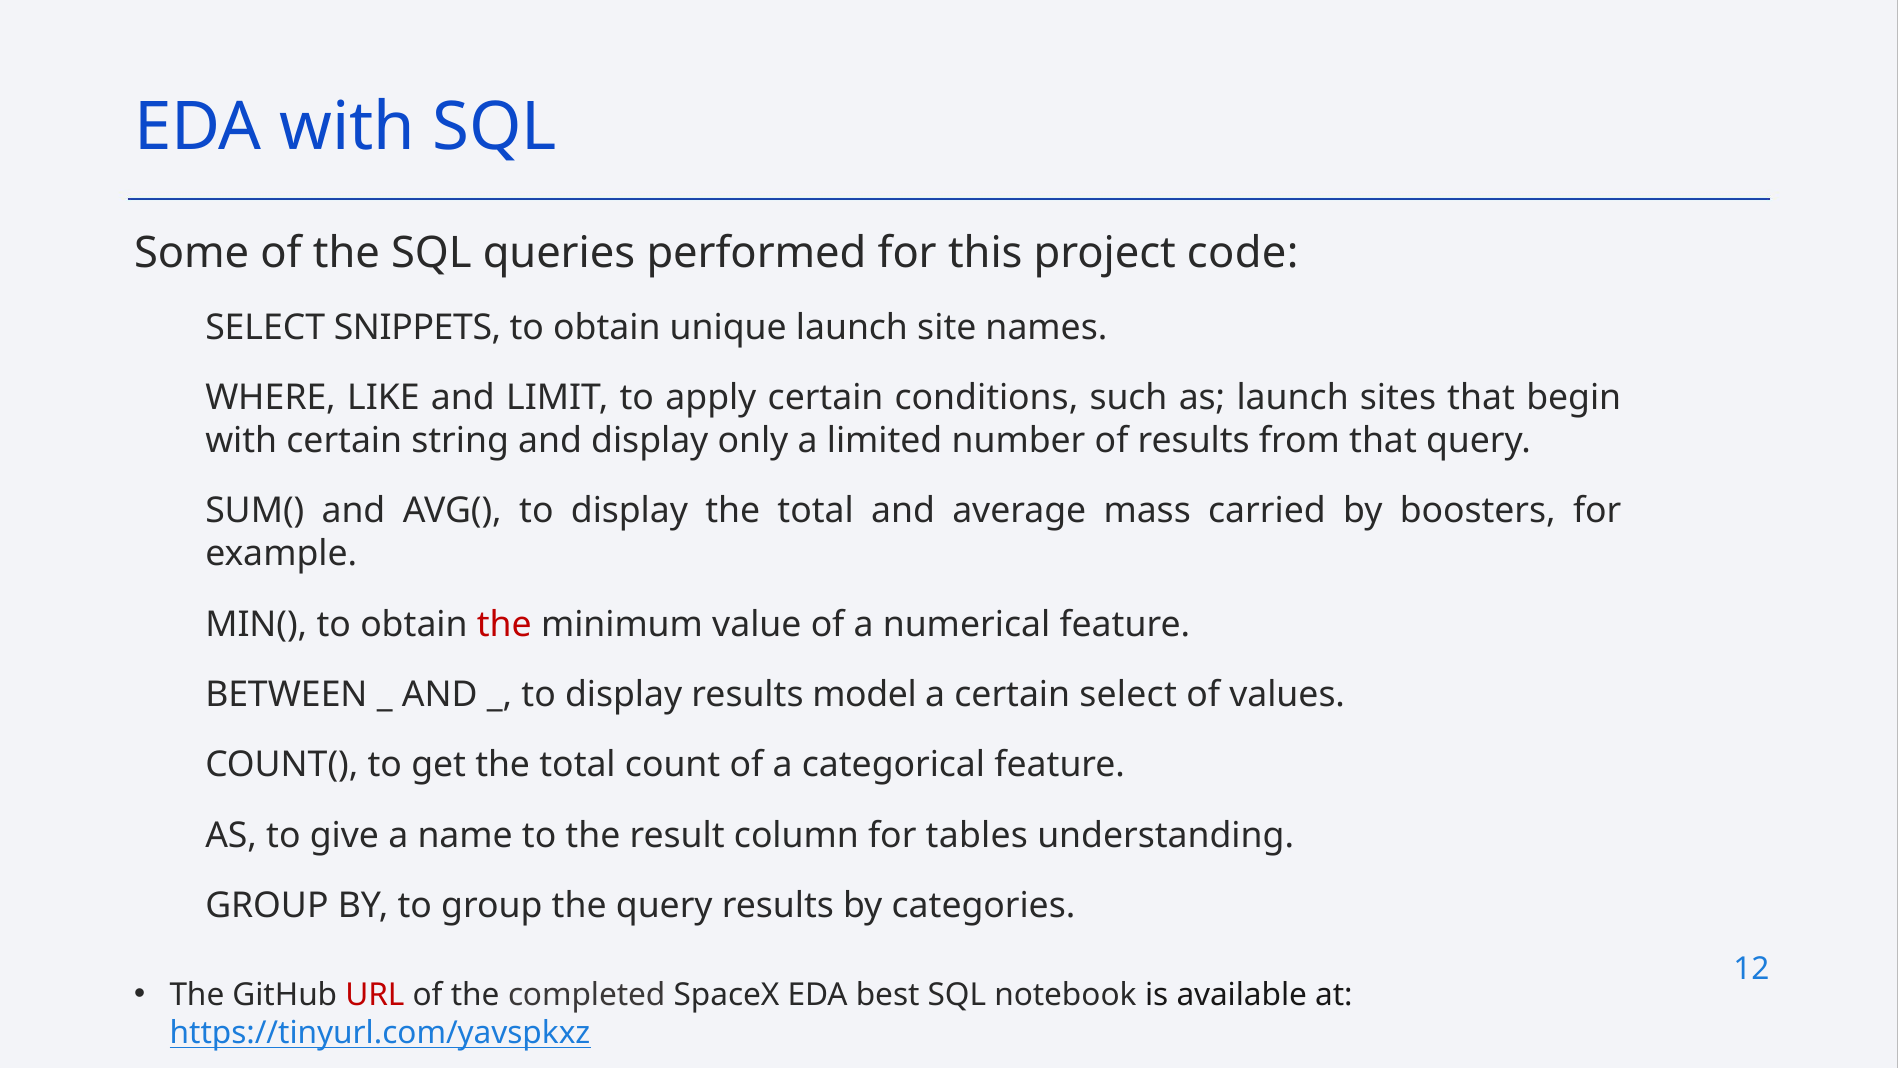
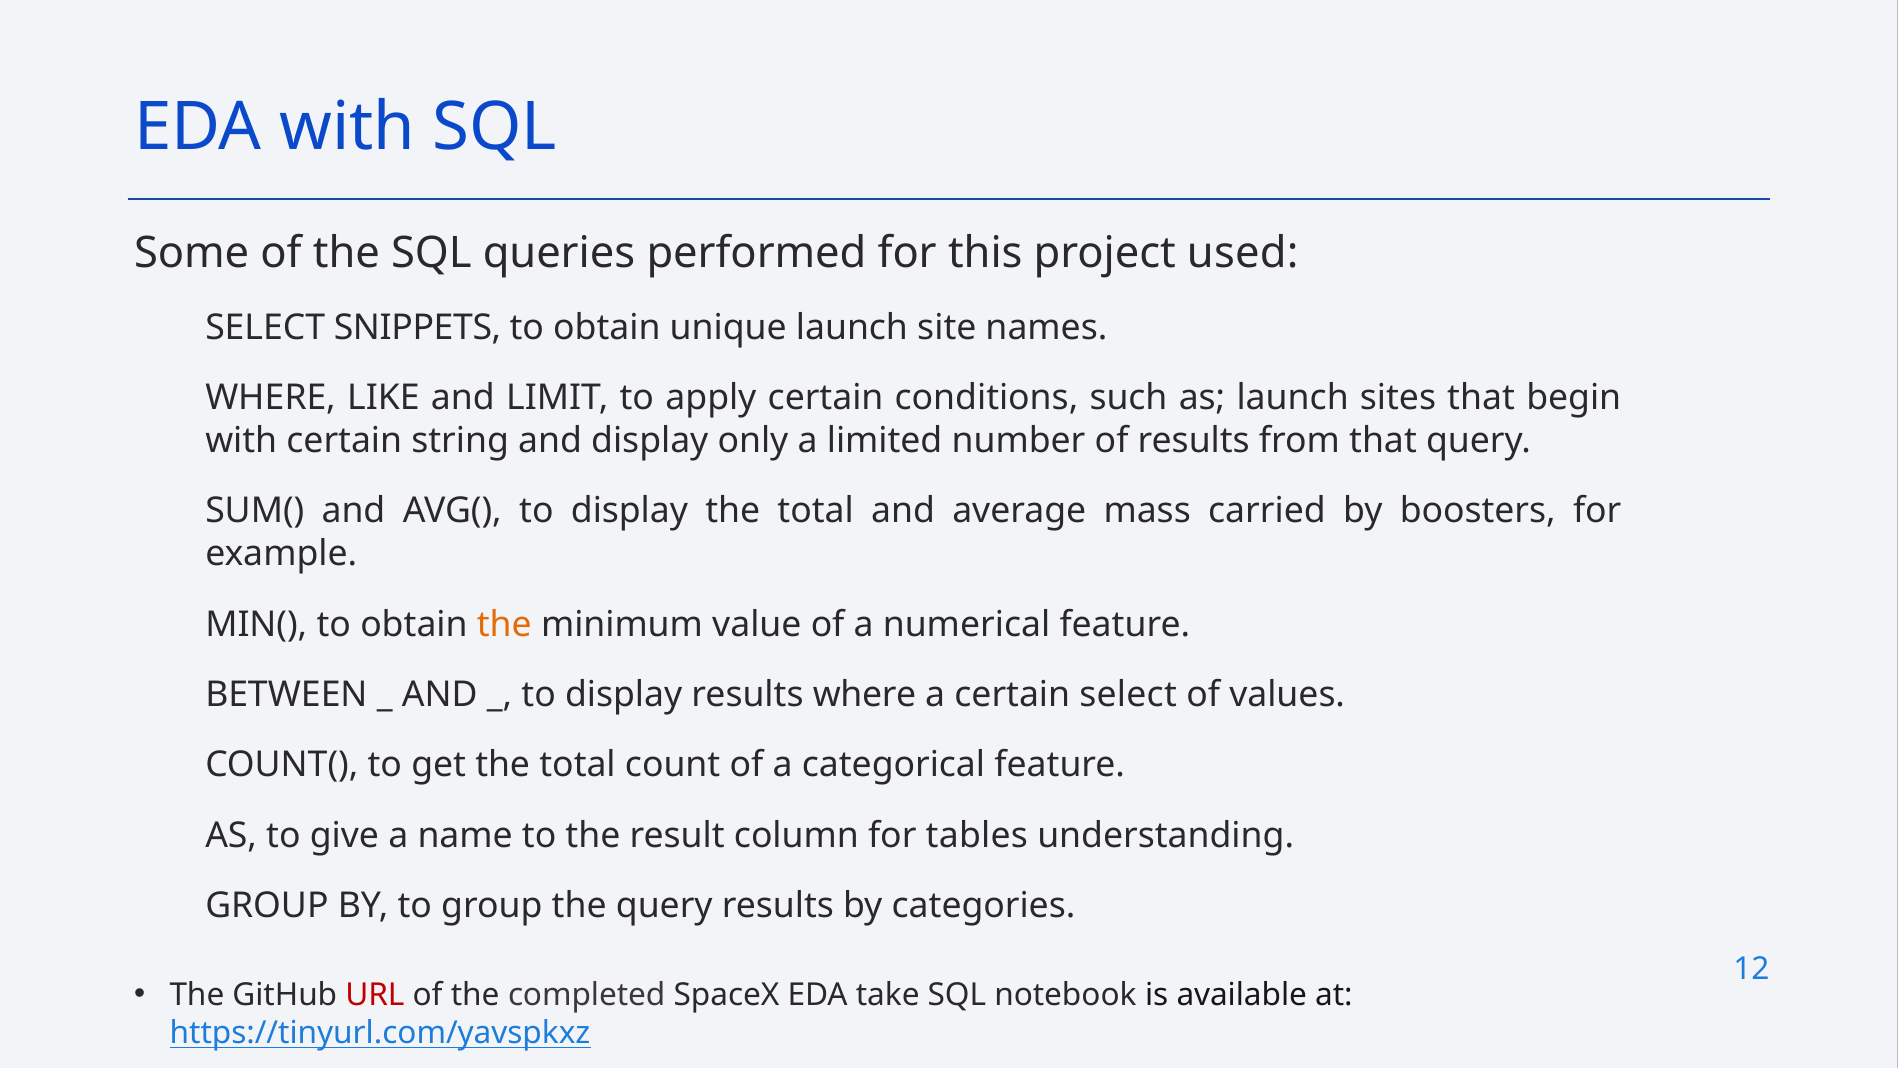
code: code -> used (1243, 253)
the colour: red -> orange (504, 624)
results model: model -> where (865, 695)
best: best -> take (888, 995)
